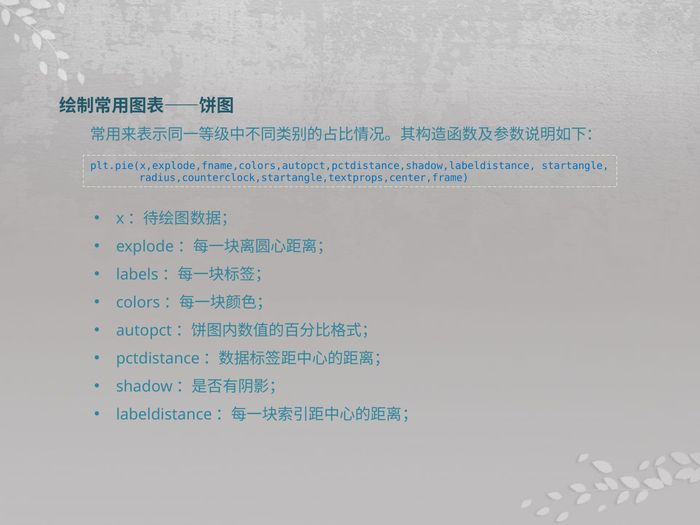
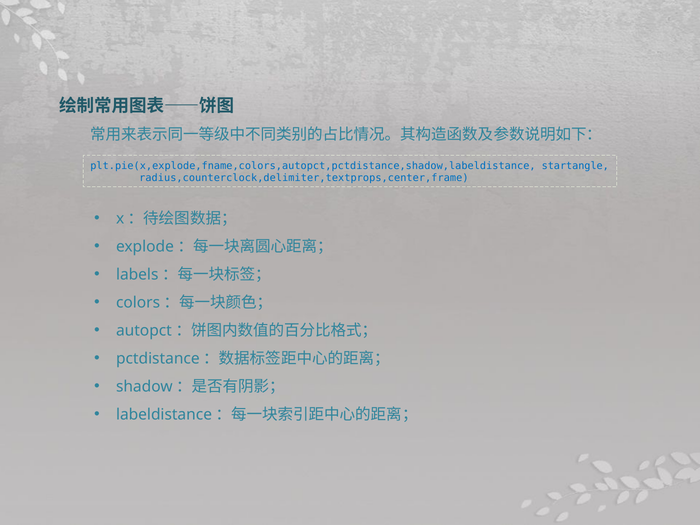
radius,counterclock,startangle,textprops,center,frame: radius,counterclock,startangle,textprops,center,frame -> radius,counterclock,delimiter,textprops,center,frame (304, 178)
